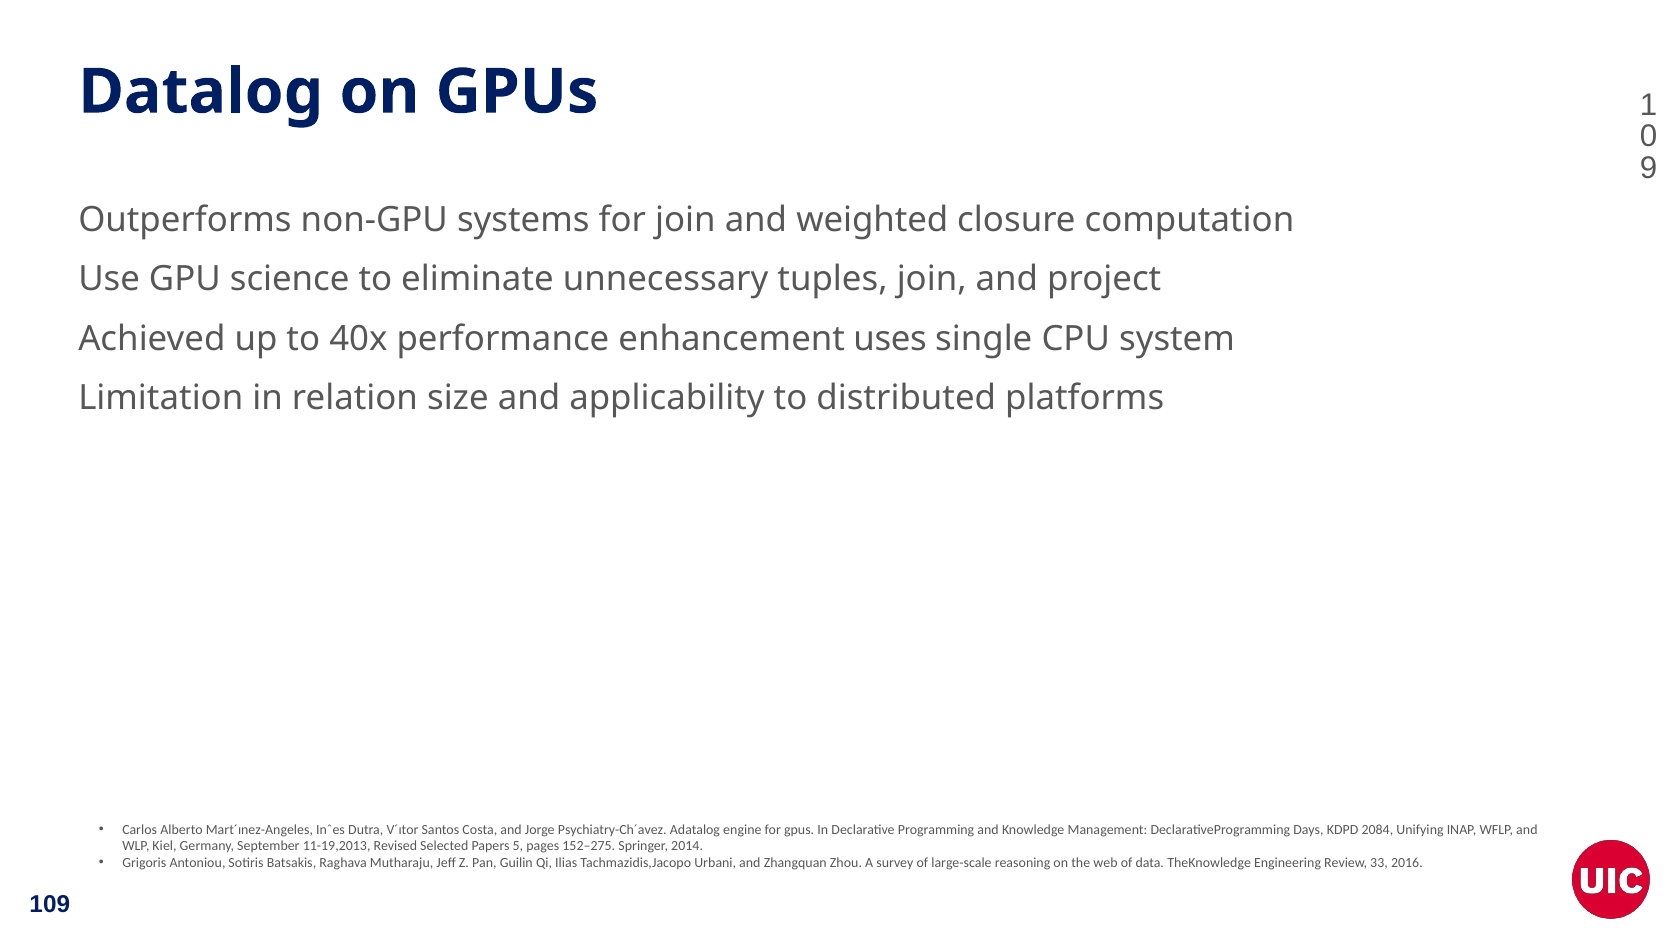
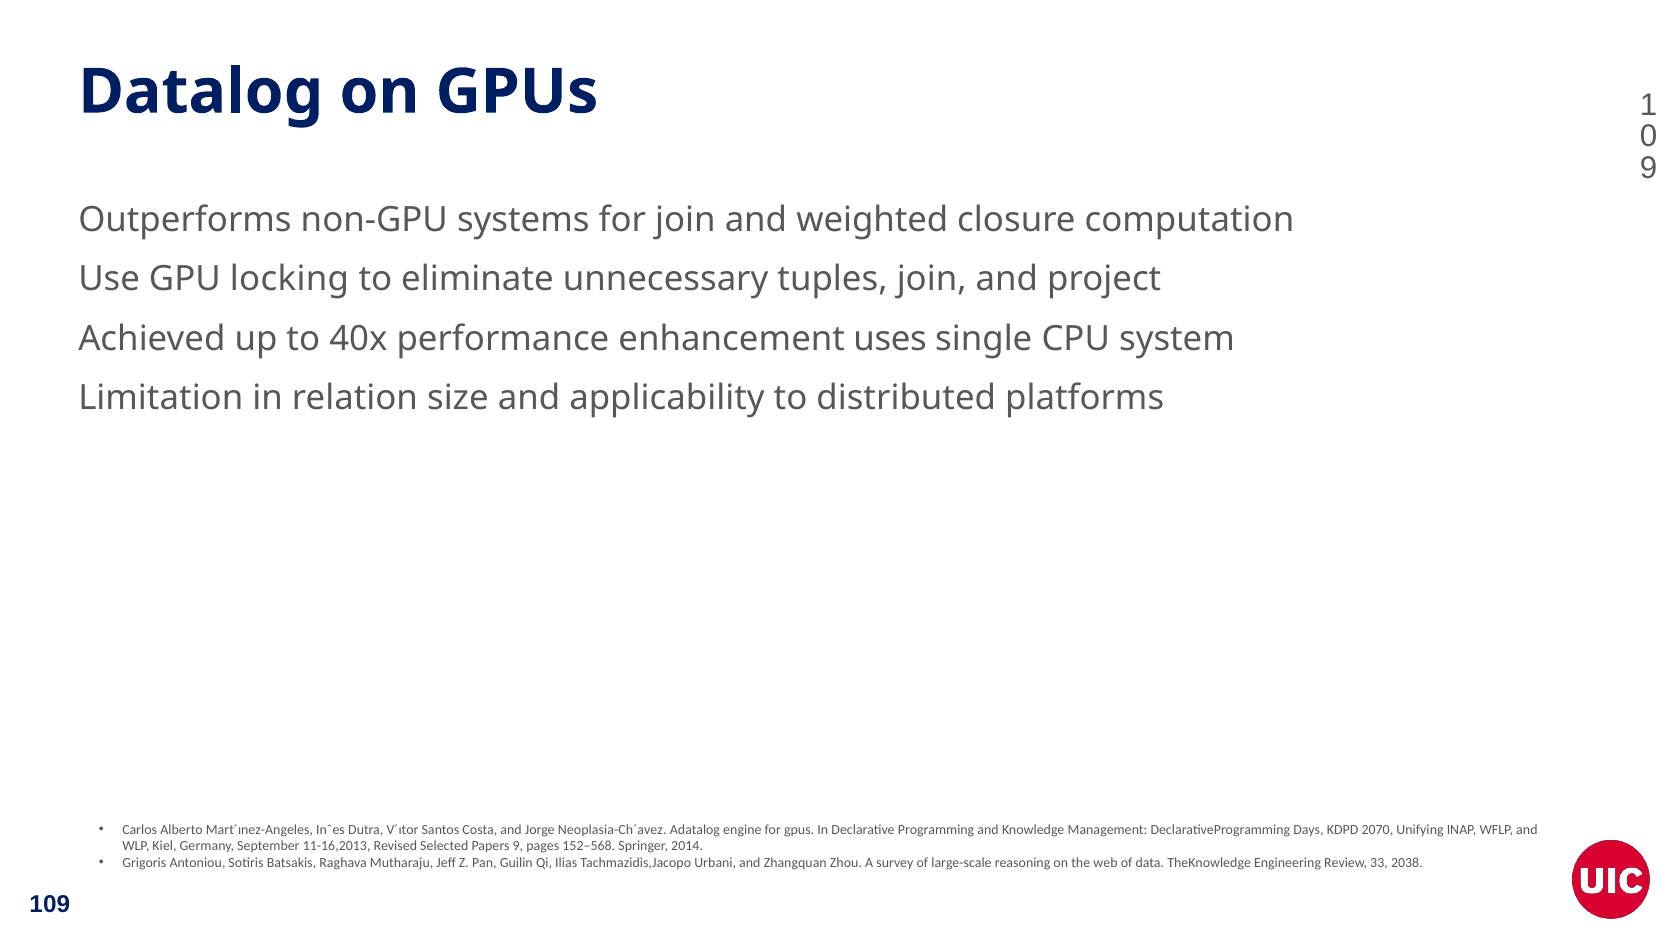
science: science -> locking (290, 279)
Psychiatry-Ch´avez: Psychiatry-Ch´avez -> Neoplasia-Ch´avez (612, 829)
2084: 2084 -> 2070 (1377, 829)
11-19,2013: 11-19,2013 -> 11-16,2013 (337, 846)
Papers 5: 5 -> 9 (518, 846)
152–275: 152–275 -> 152–568 (589, 846)
2016: 2016 -> 2038 (1407, 863)
